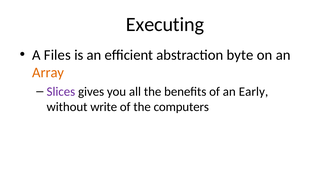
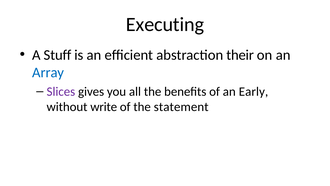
Files: Files -> Stuff (58, 55)
byte: byte -> their (240, 55)
Array colour: orange -> blue (48, 72)
computers: computers -> statement (181, 107)
